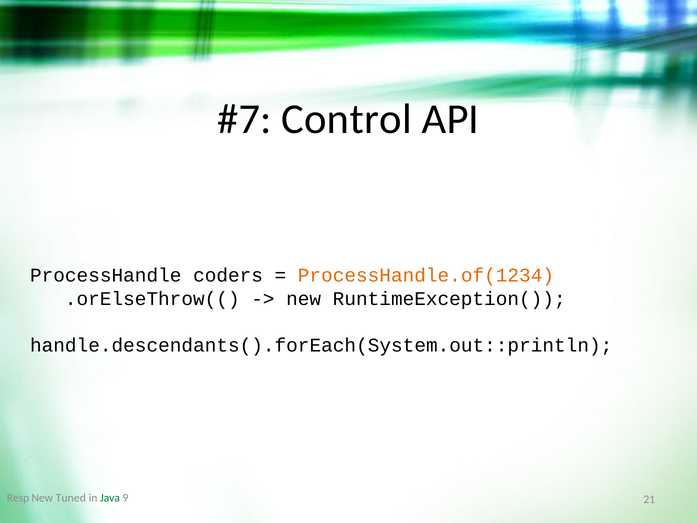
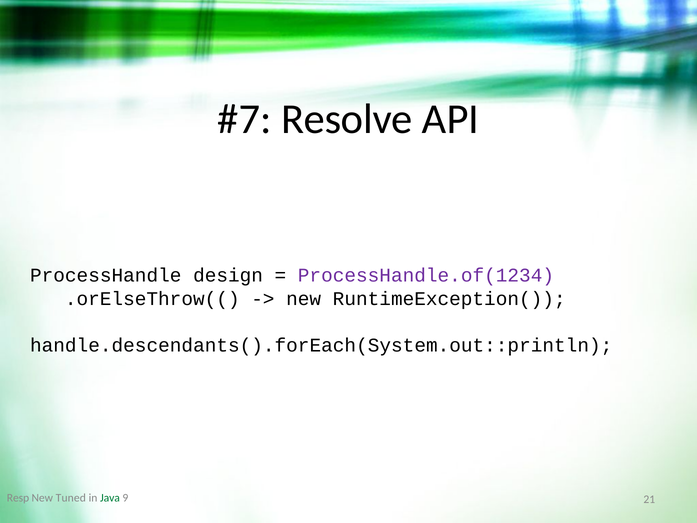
Control: Control -> Resolve (347, 119)
coders: coders -> design (228, 275)
ProcessHandle.of(1234 colour: orange -> purple (426, 275)
